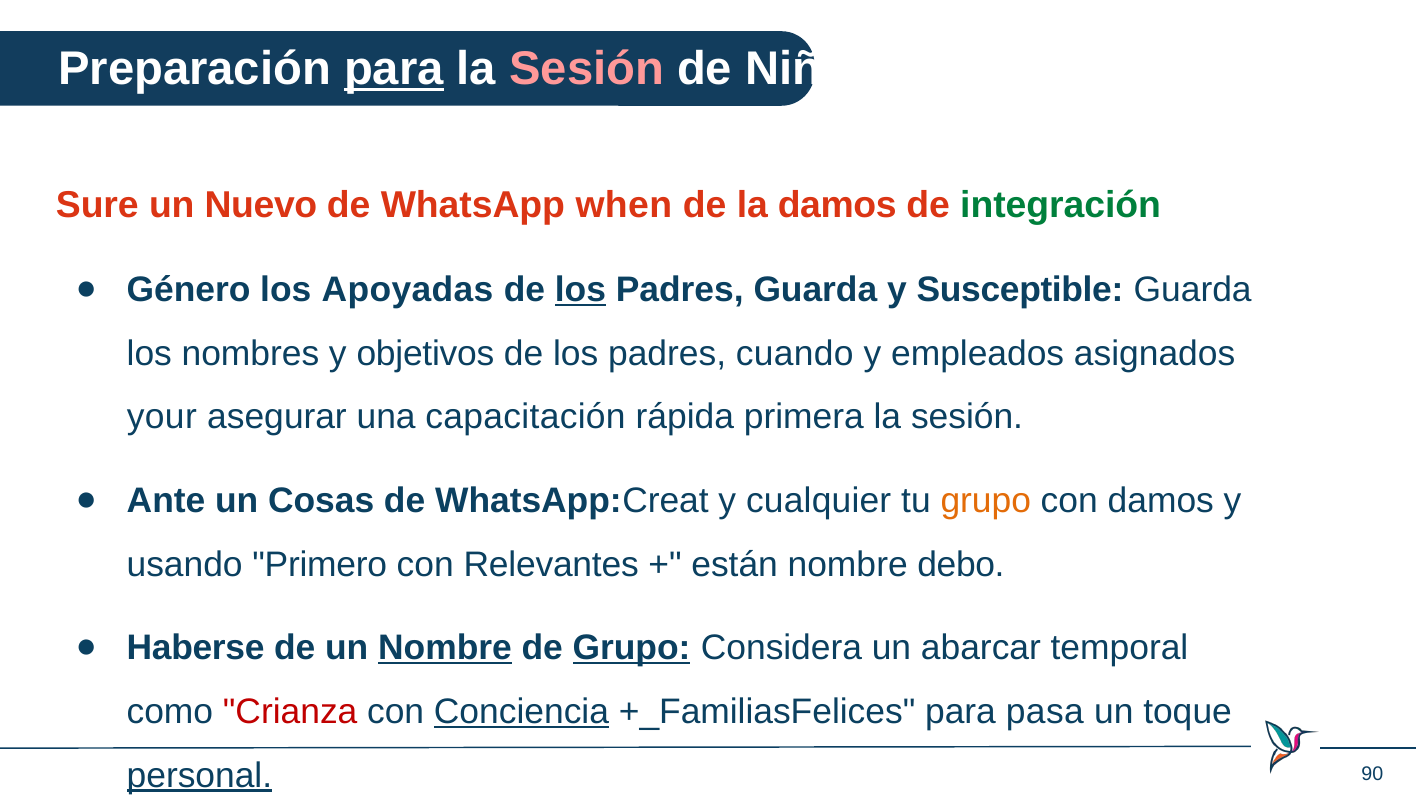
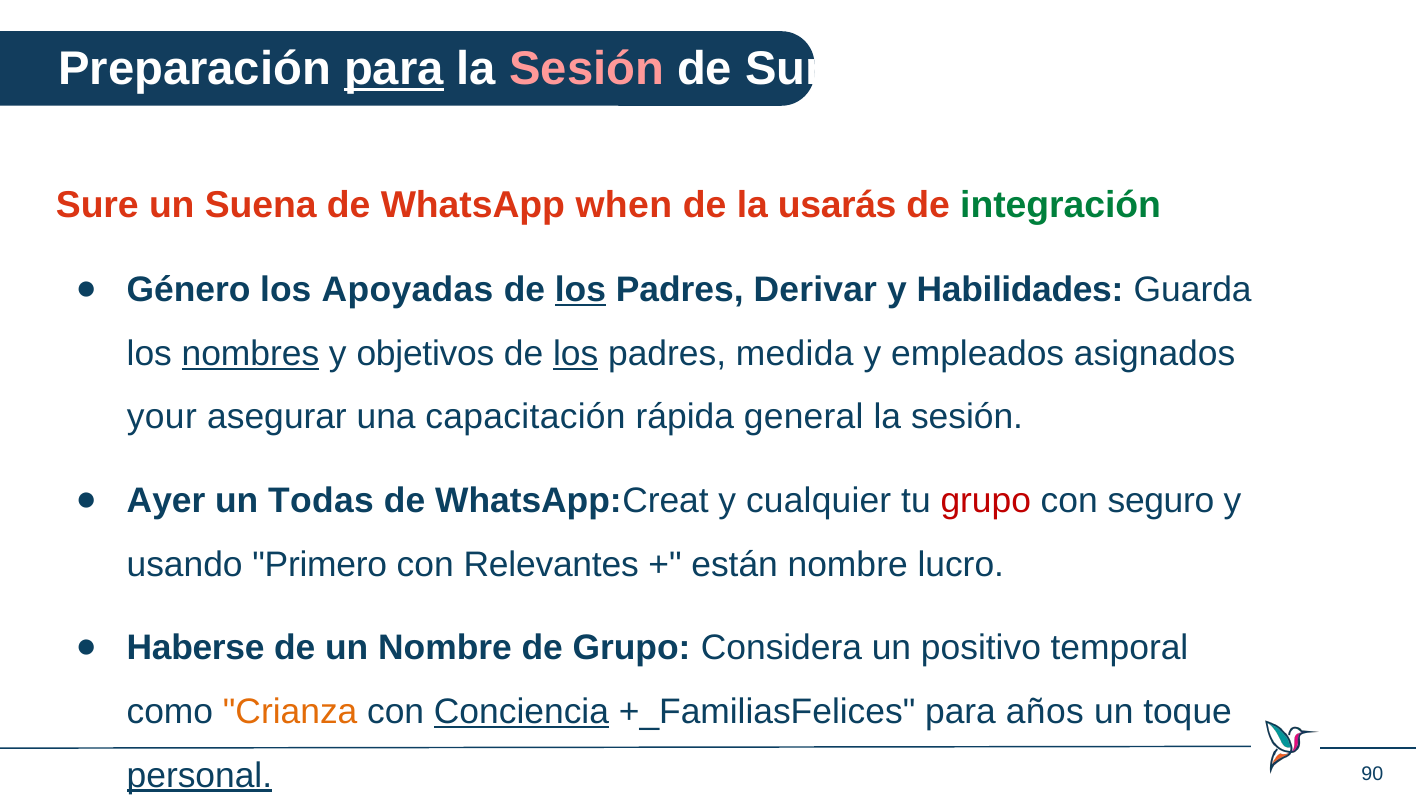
de Niño: Niño -> Sure (798, 69)
Nuevo: Nuevo -> Suena (261, 205)
la damos: damos -> usarás (837, 205)
Padres Guarda: Guarda -> Derivar (815, 289)
Susceptible: Susceptible -> Habilidades (1020, 289)
nombres underline: none -> present (250, 353)
los underline: none -> present (576, 353)
cuando: cuando -> medida (795, 353)
primera: primera -> general (804, 417)
Ante: Ante -> Ayer (166, 500)
Cosas: Cosas -> Todas (321, 500)
grupo colour: orange -> red (986, 500)
con damos: damos -> seguro (1161, 500)
debo: debo -> lucro (961, 564)
Nombre underline: present -> none (445, 647)
Grupo underline: present -> none (631, 647)
abarcar: abarcar -> positivo (981, 647)
Crianza colour: red -> orange (290, 711)
pasa: pasa -> años (1045, 711)
